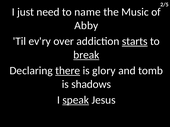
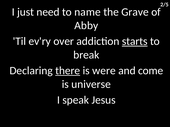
Music: Music -> Grave (135, 12)
break underline: present -> none (86, 55)
glory: glory -> were (104, 71)
tomb: tomb -> come (151, 71)
shadows: shadows -> universe (91, 84)
speak underline: present -> none (76, 100)
